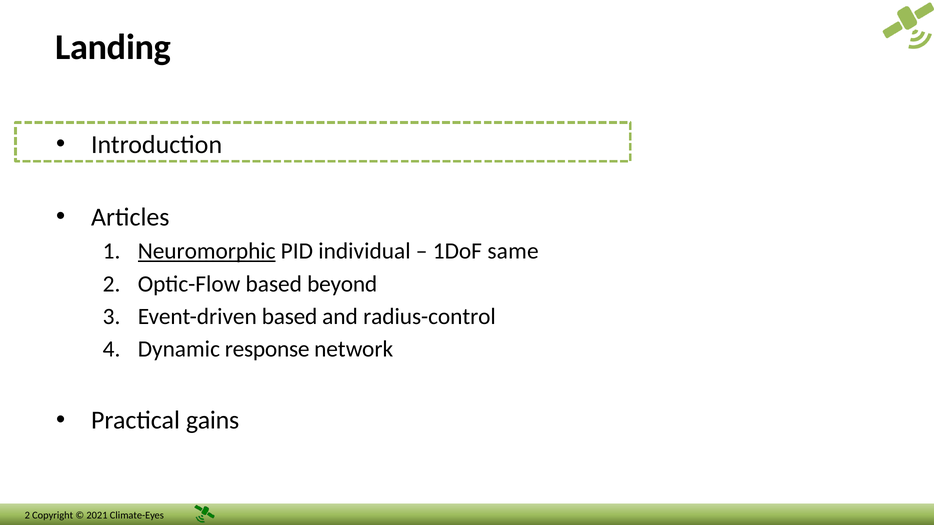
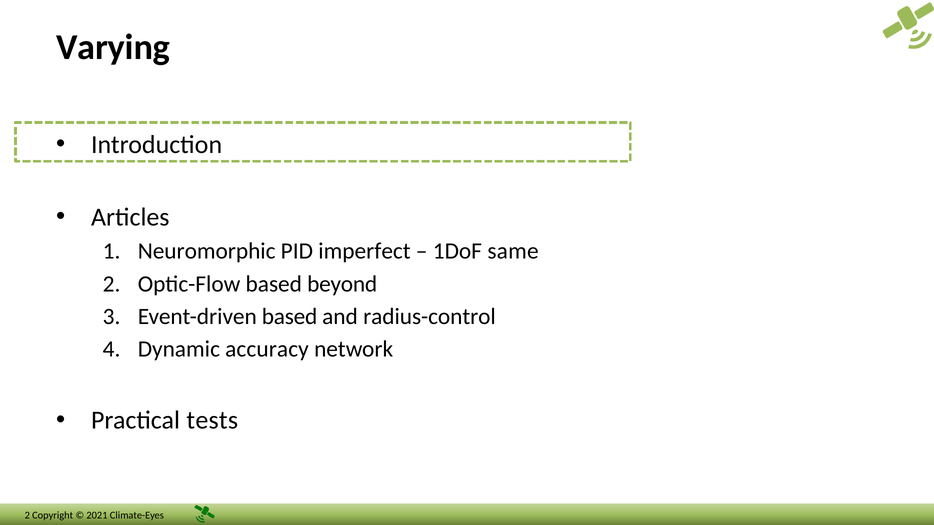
Landing: Landing -> Varying (113, 47)
Neuromorphic underline: present -> none (207, 251)
individual: individual -> imperfect (364, 251)
response: response -> accuracy (267, 349)
gains: gains -> tests (212, 421)
